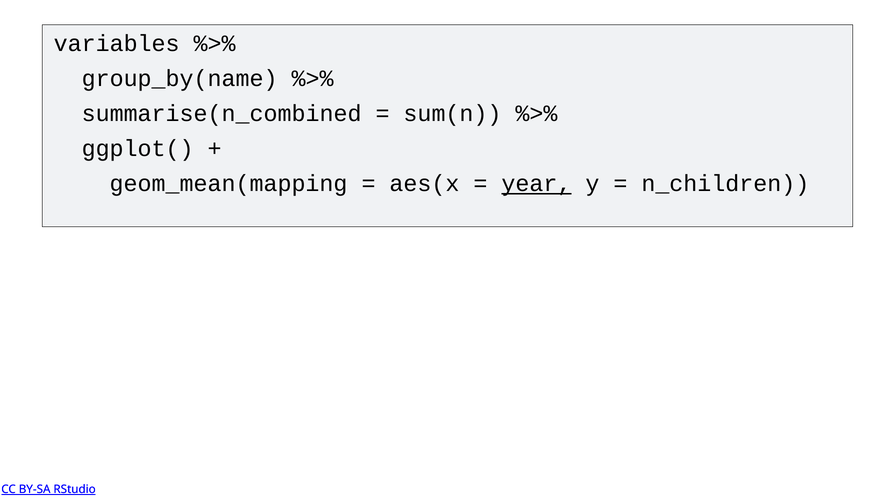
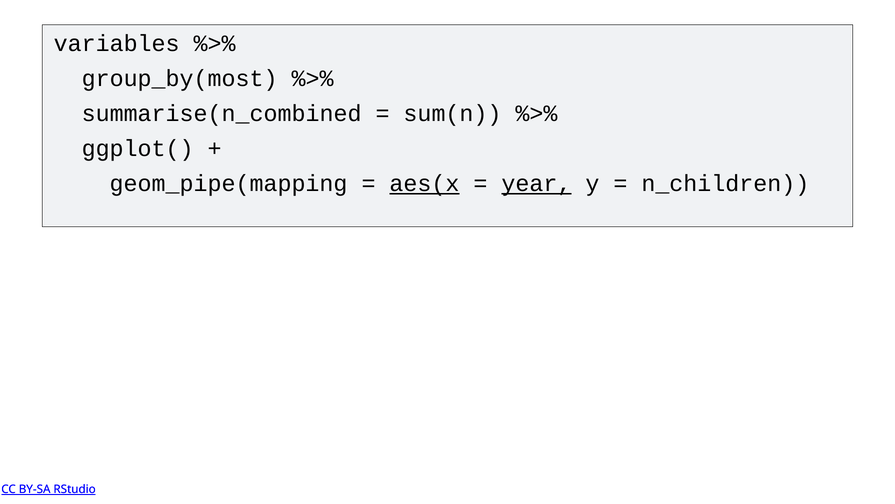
group_by(name: group_by(name -> group_by(most (180, 78)
geom_mean(mapping: geom_mean(mapping -> geom_pipe(mapping (229, 183)
aes(x underline: none -> present (424, 183)
